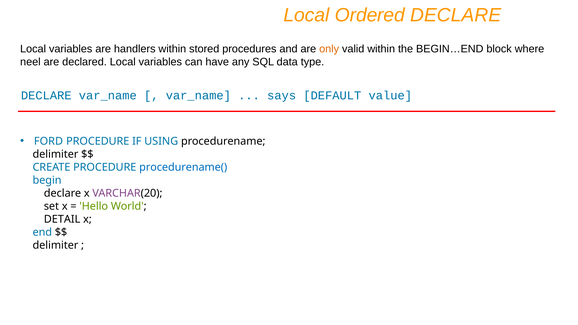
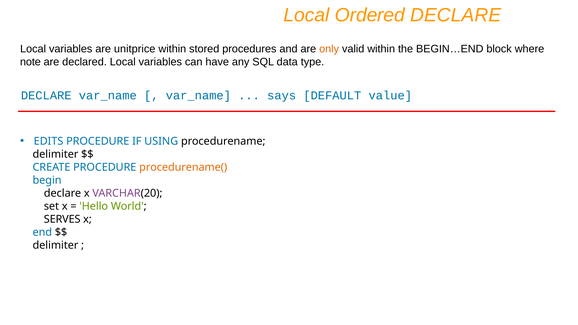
handlers: handlers -> unitprice (135, 49)
neel: neel -> note (30, 62)
FORD: FORD -> EDITS (49, 141)
procedurename( colour: blue -> orange (183, 167)
DETAIL: DETAIL -> SERVES (62, 219)
